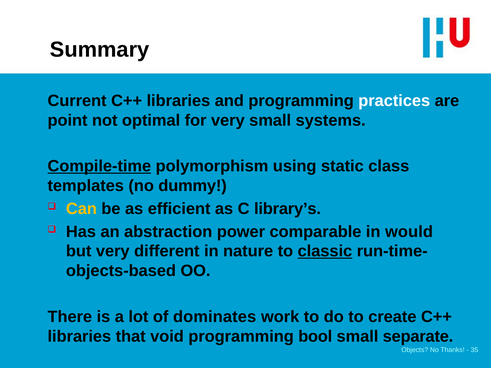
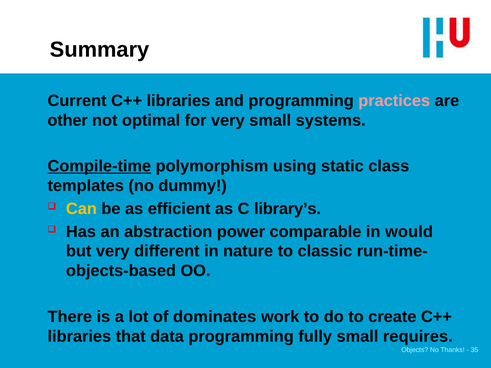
practices colour: white -> pink (394, 101)
point: point -> other (68, 121)
classic underline: present -> none (325, 251)
void: void -> data (167, 337)
bool: bool -> fully (315, 337)
separate: separate -> requires (418, 337)
